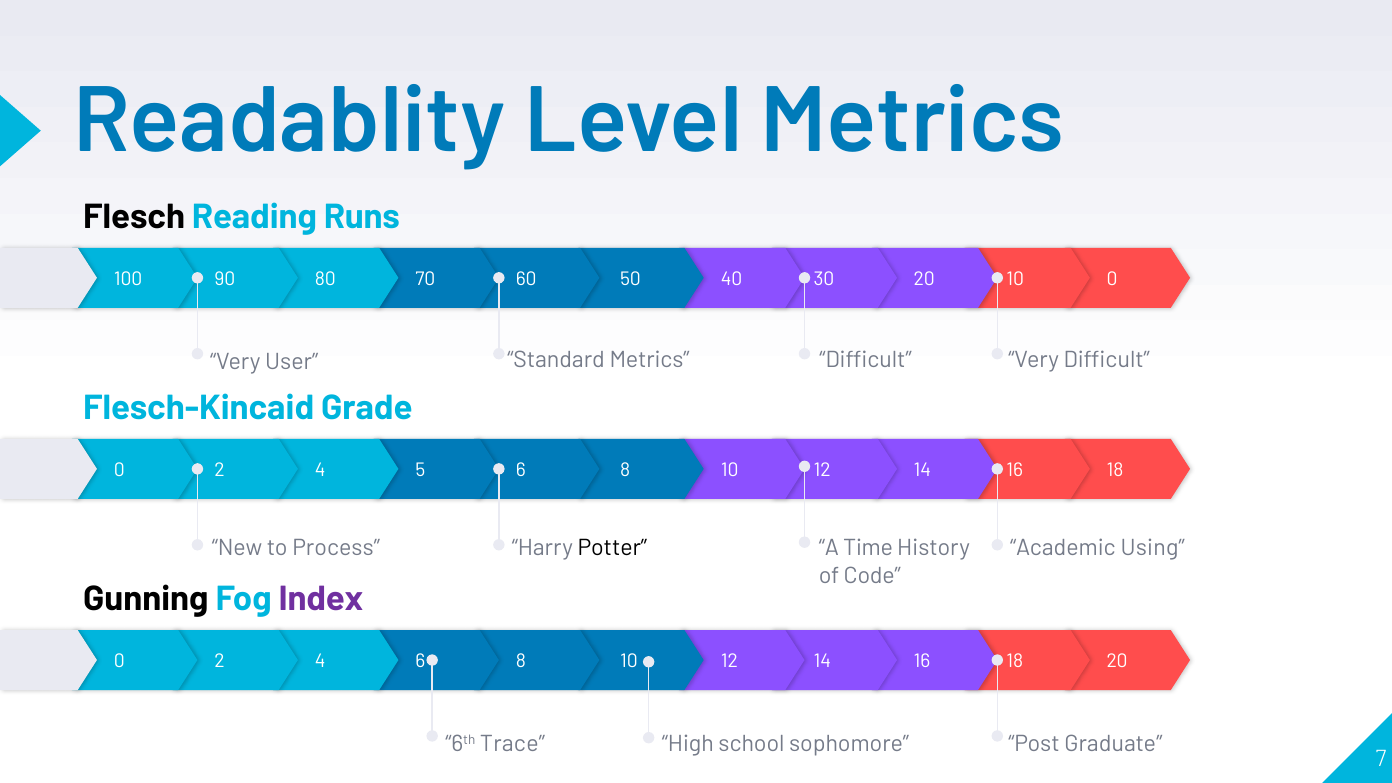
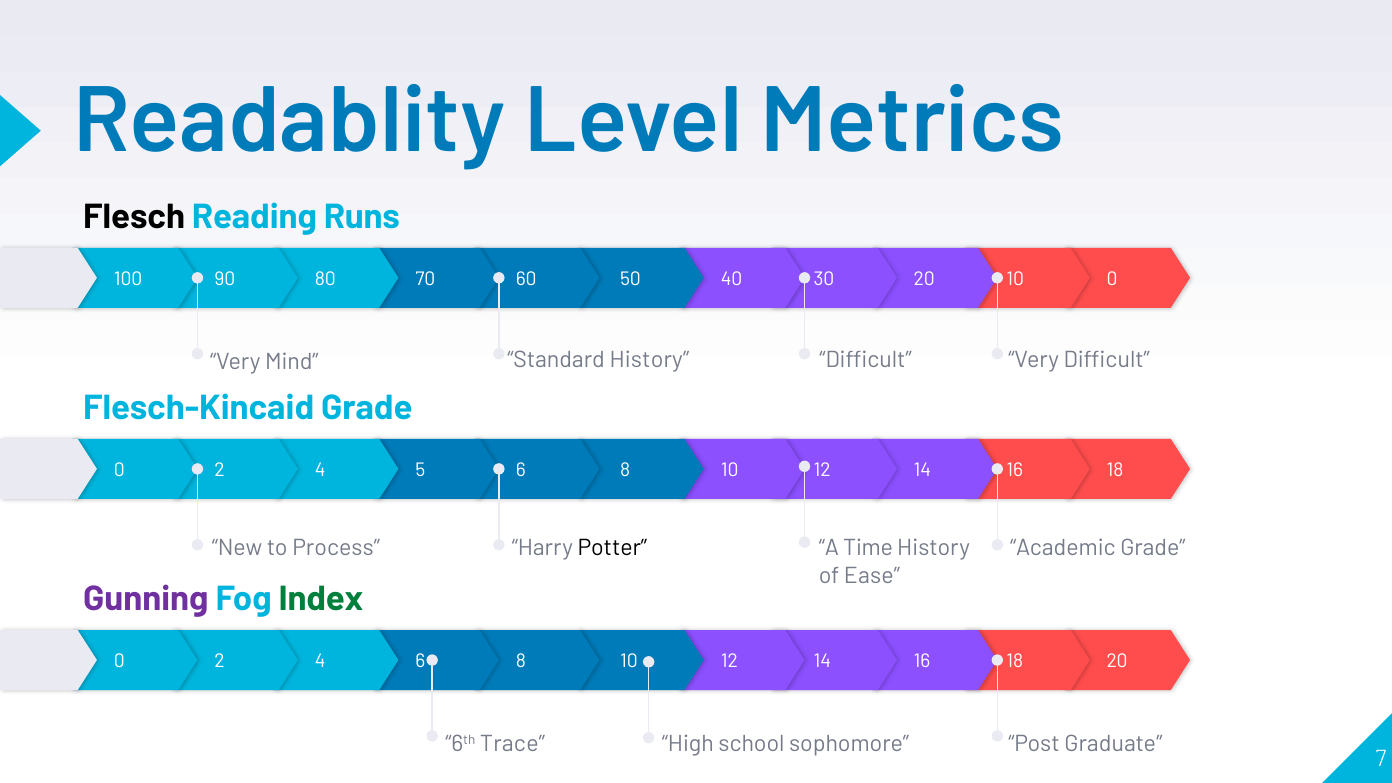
User: User -> Mind (292, 362)
Standard Metrics: Metrics -> History (649, 359)
Academic Using: Using -> Grade (1153, 548)
Code: Code -> Ease (872, 576)
Gunning colour: black -> purple (146, 599)
Index colour: purple -> green (321, 599)
